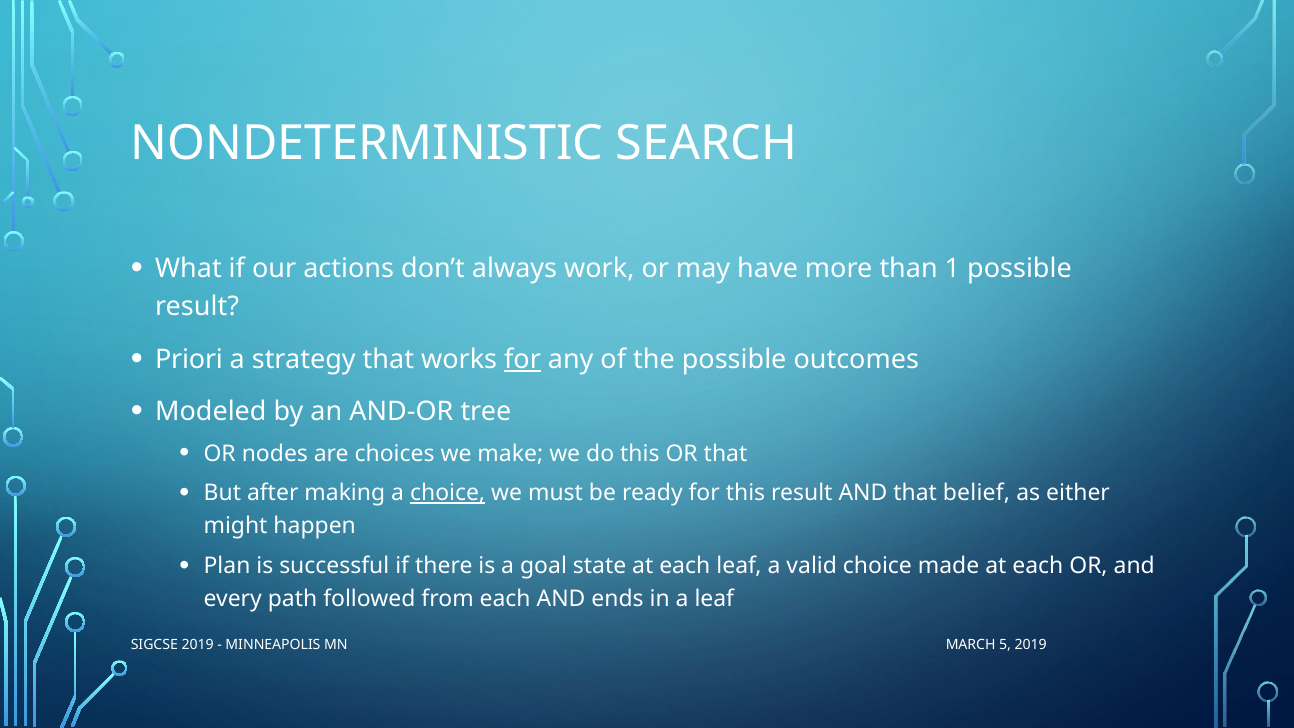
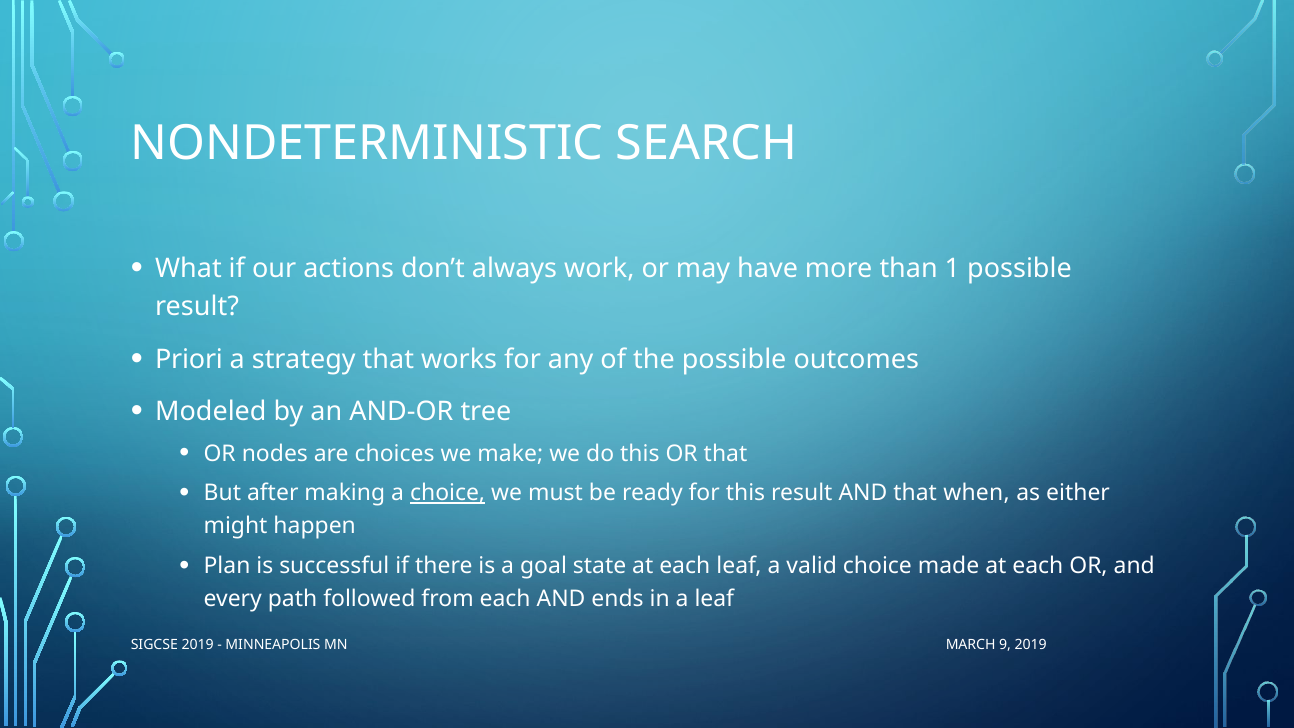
for underline: present -> none (523, 359)
belief: belief -> when (976, 493)
5: 5 -> 9 (1005, 645)
